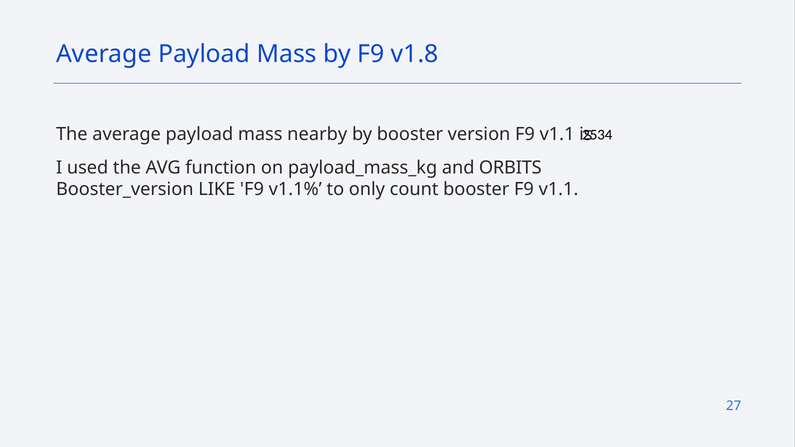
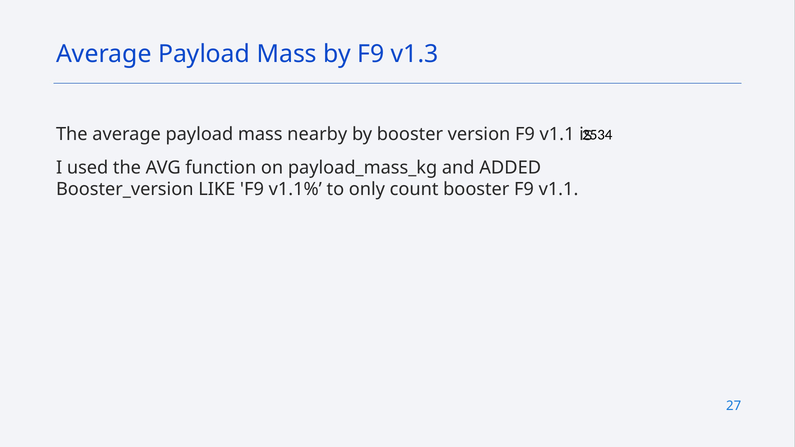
v1.8: v1.8 -> v1.3 (415, 54)
ORBITS: ORBITS -> ADDED (510, 168)
